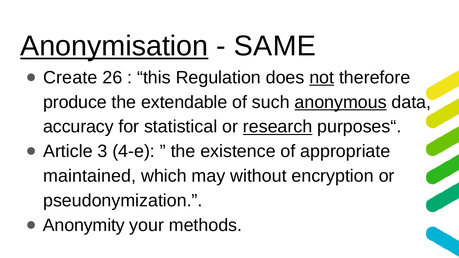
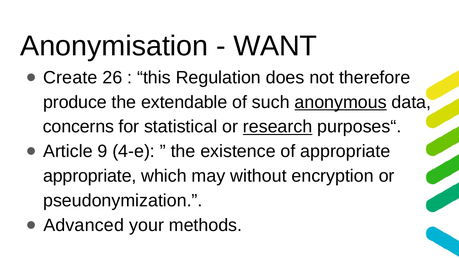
Anonymisation underline: present -> none (114, 46)
SAME: SAME -> WANT (275, 46)
not underline: present -> none (322, 78)
accuracy: accuracy -> concerns (78, 127)
3: 3 -> 9 (103, 151)
maintained: maintained -> appropriate (90, 176)
Anonymity: Anonymity -> Advanced (84, 225)
